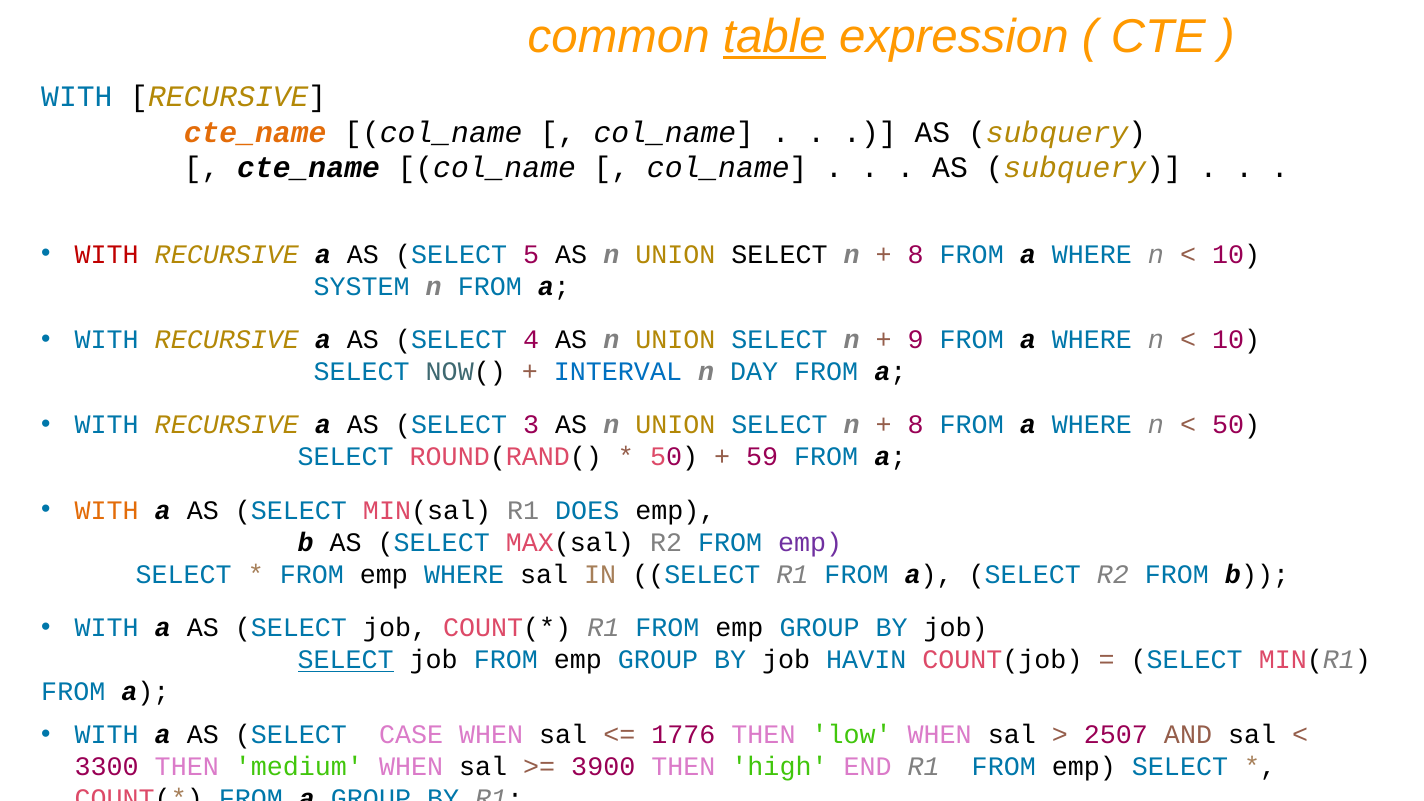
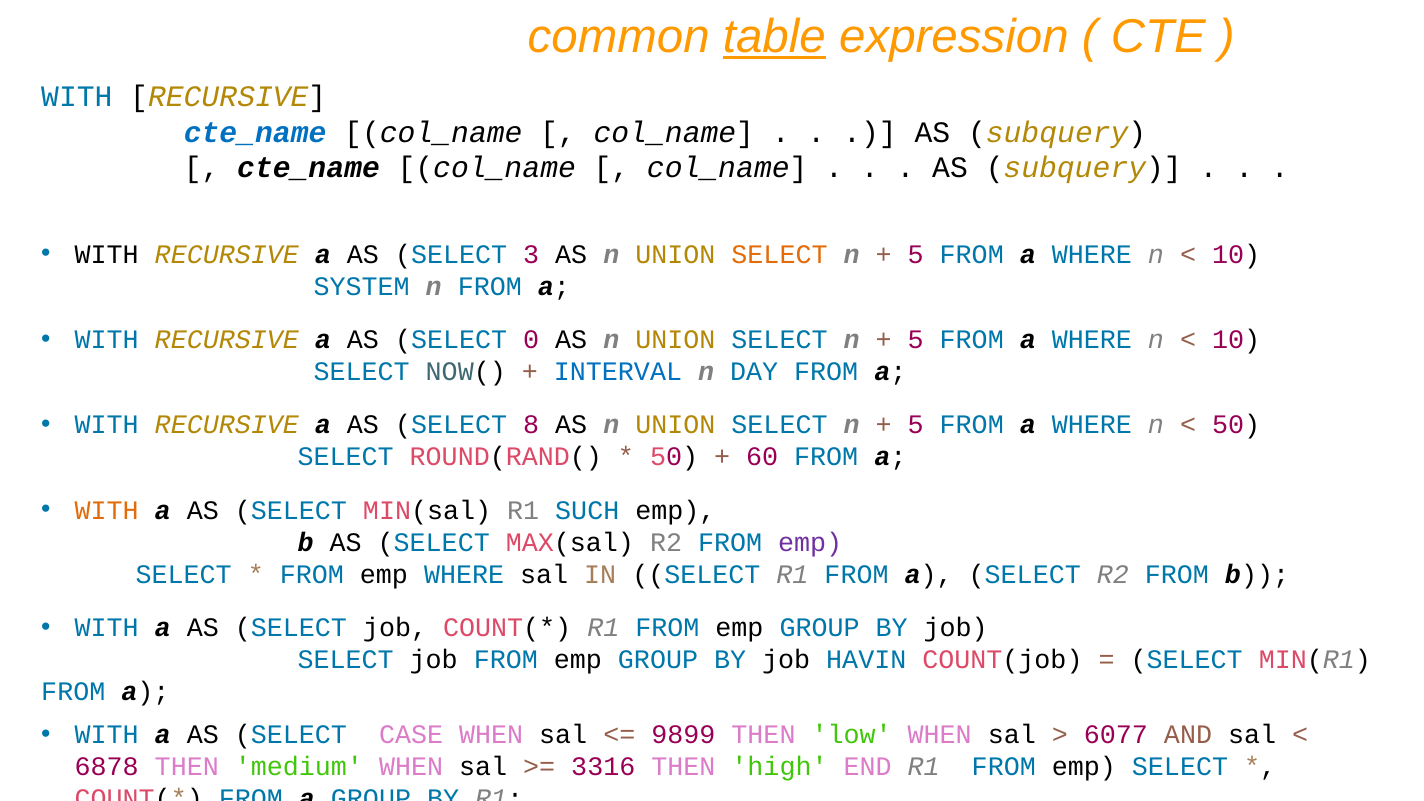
cte_name colour: orange -> blue (255, 132)
WITH colour: red -> black (107, 254)
5: 5 -> 3 (531, 254)
SELECT colour: black -> orange (780, 254)
8: 8 -> 5 (916, 254)
4: 4 -> 0 (531, 340)
9: 9 -> 5 (916, 340)
3: 3 -> 8 (531, 425)
8: 8 -> 5 (916, 425)
59: 59 -> 60 (762, 457)
DOES: DOES -> SUCH (587, 511)
SELECT underline: present -> none (346, 660)
1776: 1776 -> 9899 (683, 735)
2507: 2507 -> 6077 (1116, 735)
3300: 3300 -> 6878 (107, 767)
3900: 3900 -> 3316 (603, 767)
